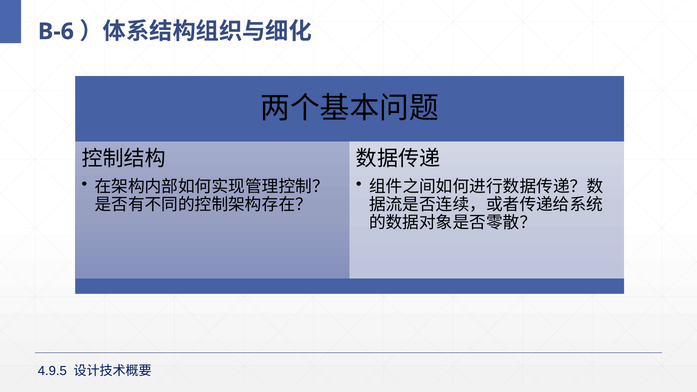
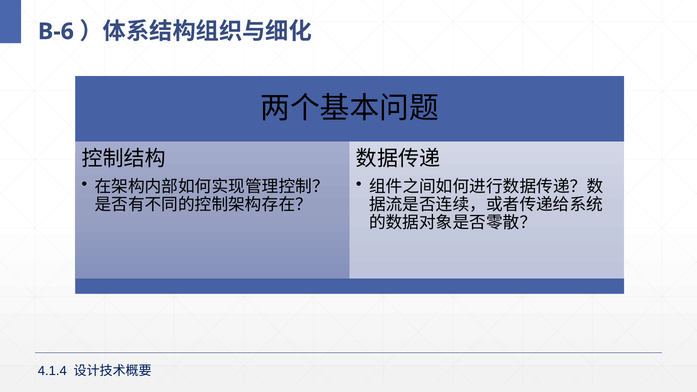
4.9.5: 4.9.5 -> 4.1.4 (52, 371)
